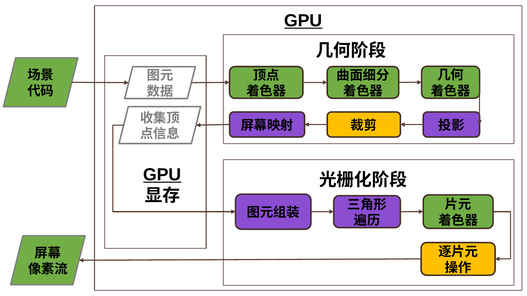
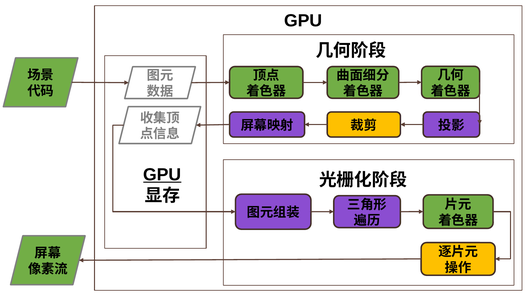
GPU underline: present -> none (303, 21)
